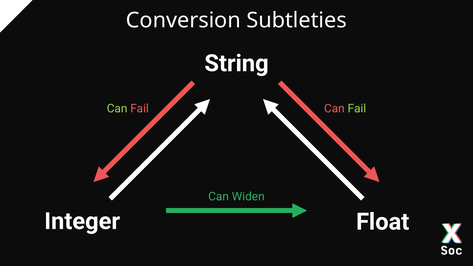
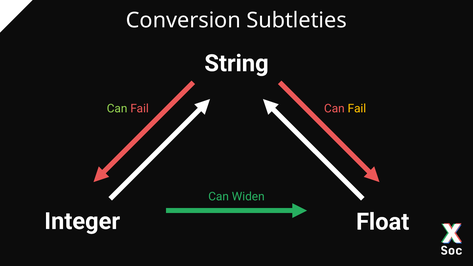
Fail colour: light green -> yellow (357, 109)
